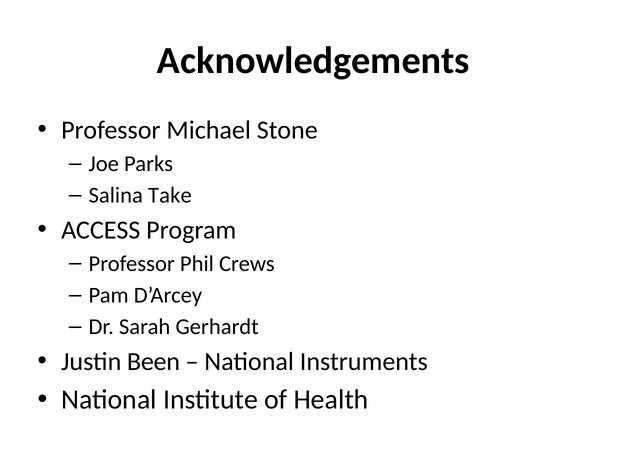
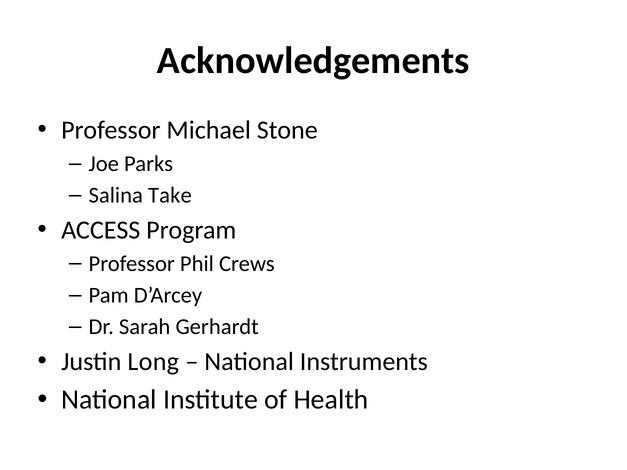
Been: Been -> Long (153, 362)
